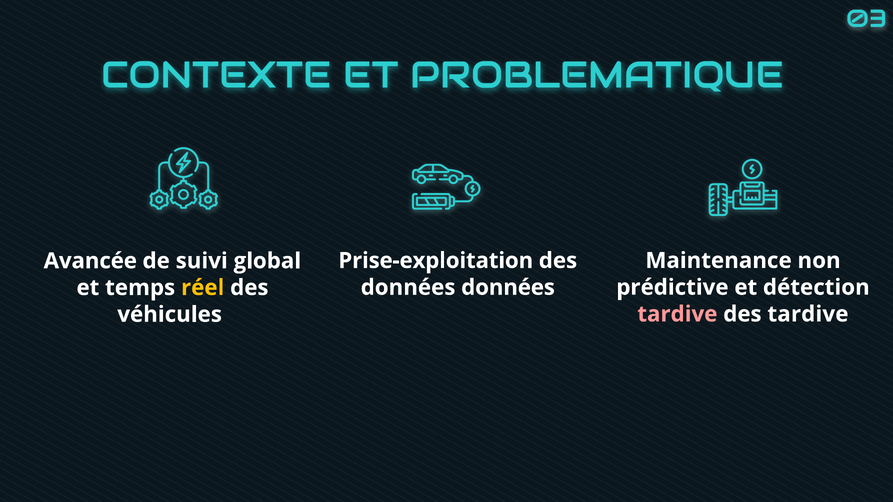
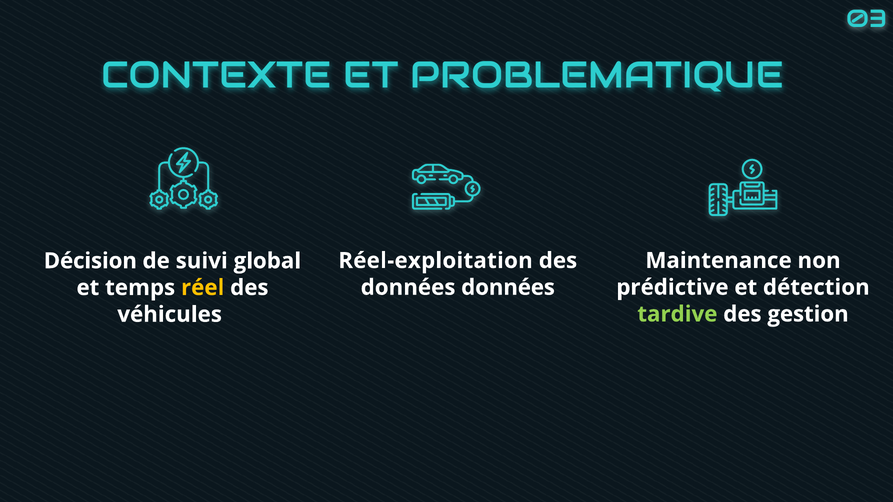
Prise-exploitation: Prise-exploitation -> Réel-exploitation (436, 261)
Avancée: Avancée -> Décision (90, 261)
tardive colour: pink -> light green (677, 314)
des tardive: tardive -> gestion (808, 314)
